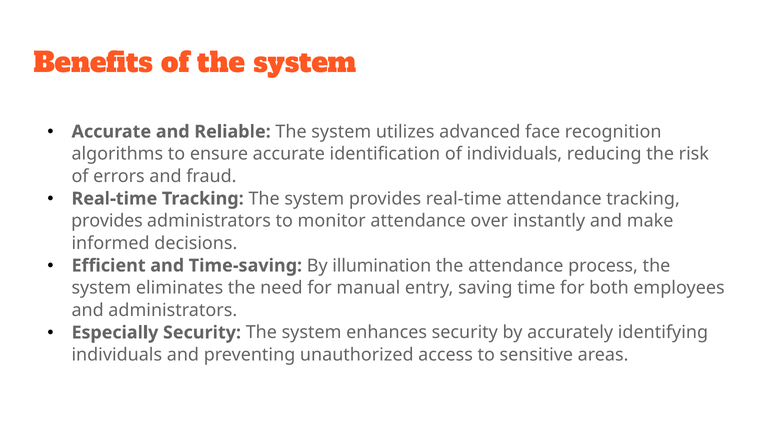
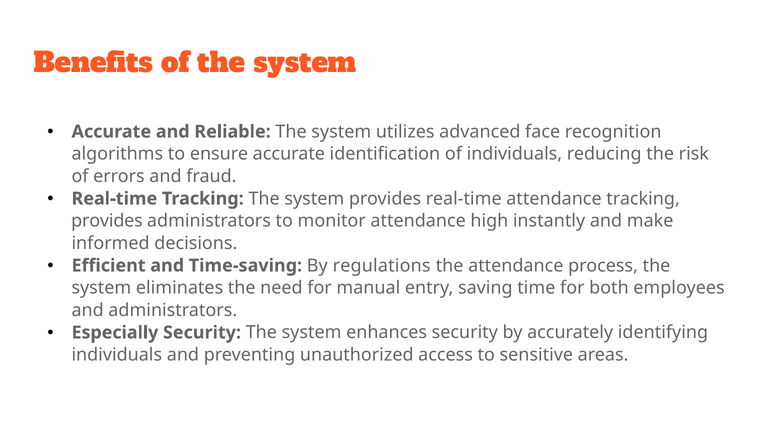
over: over -> high (489, 221)
illumination: illumination -> regulations (382, 265)
